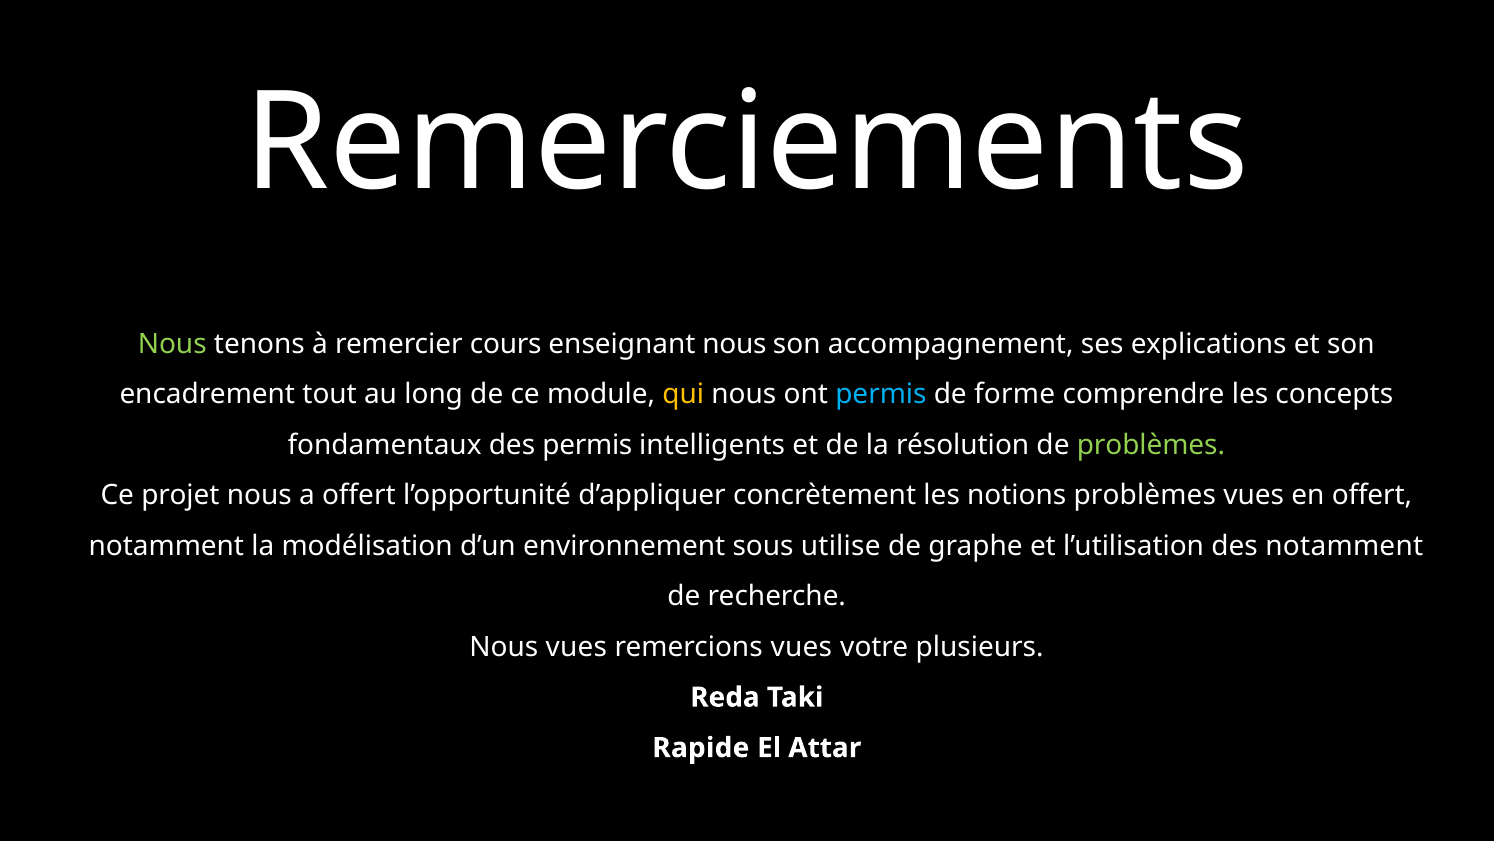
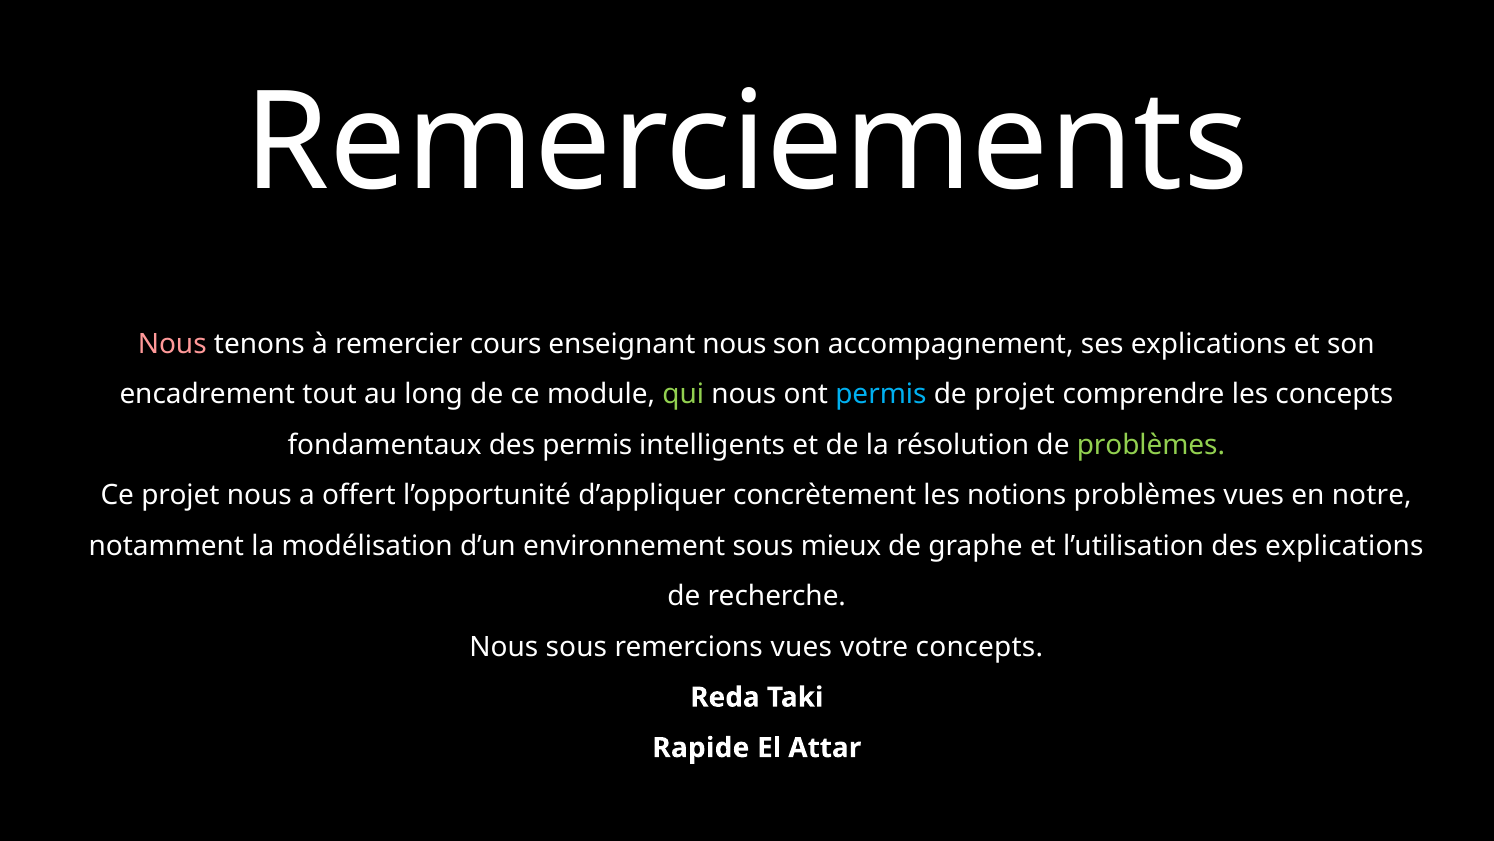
Nous colour: light green -> pink (172, 344)
qui colour: yellow -> light green (683, 394)
de forme: forme -> projet (1015, 394)
en offert: offert -> notre (1372, 495)
utilise: utilise -> mieux (841, 546)
des notamment: notamment -> explications (1344, 546)
Nous vues: vues -> sous (576, 646)
votre plusieurs: plusieurs -> concepts (979, 646)
